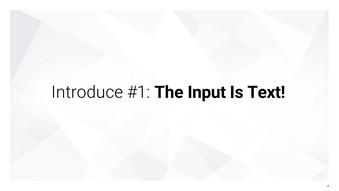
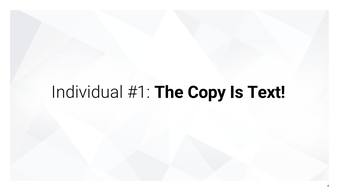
Introduce: Introduce -> Individual (87, 92)
Input: Input -> Copy (207, 92)
